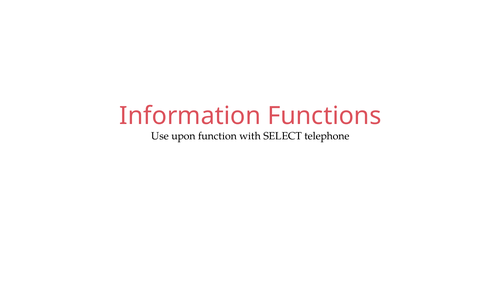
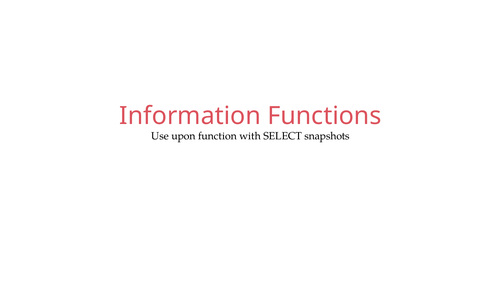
telephone: telephone -> snapshots (327, 136)
